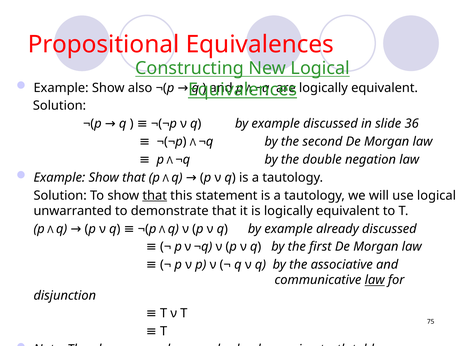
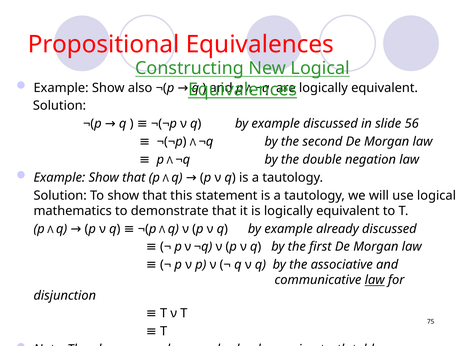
36: 36 -> 56 (412, 124)
that underline: present -> none (155, 196)
unwarranted: unwarranted -> mathematics (73, 211)
